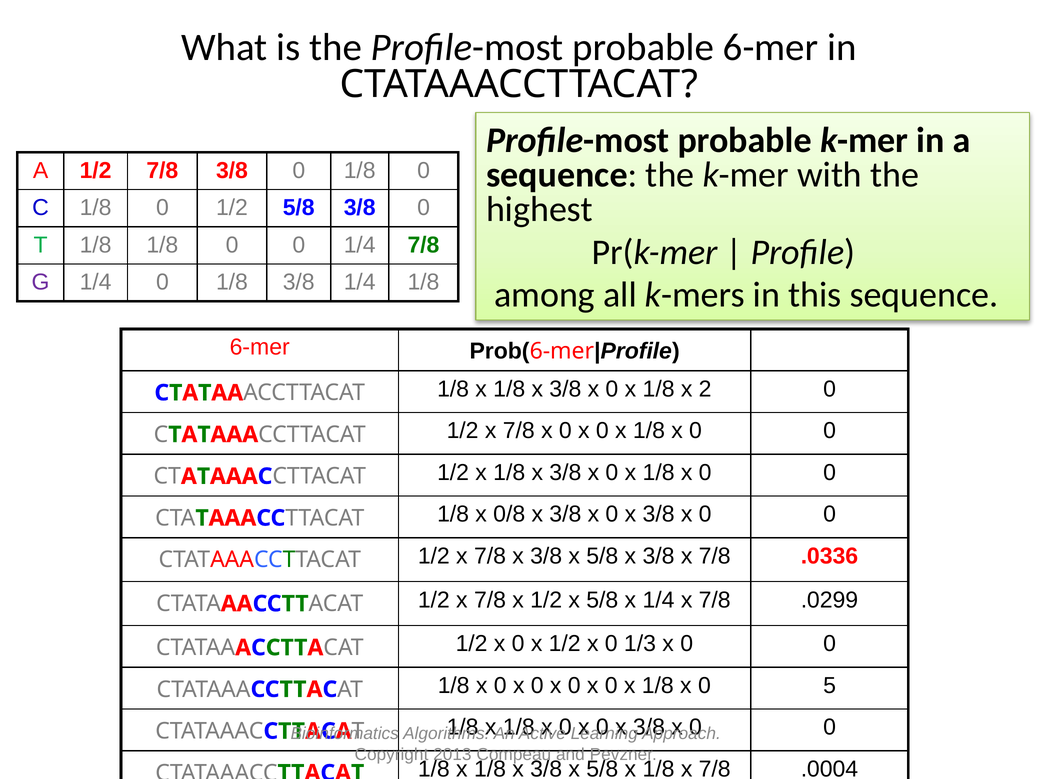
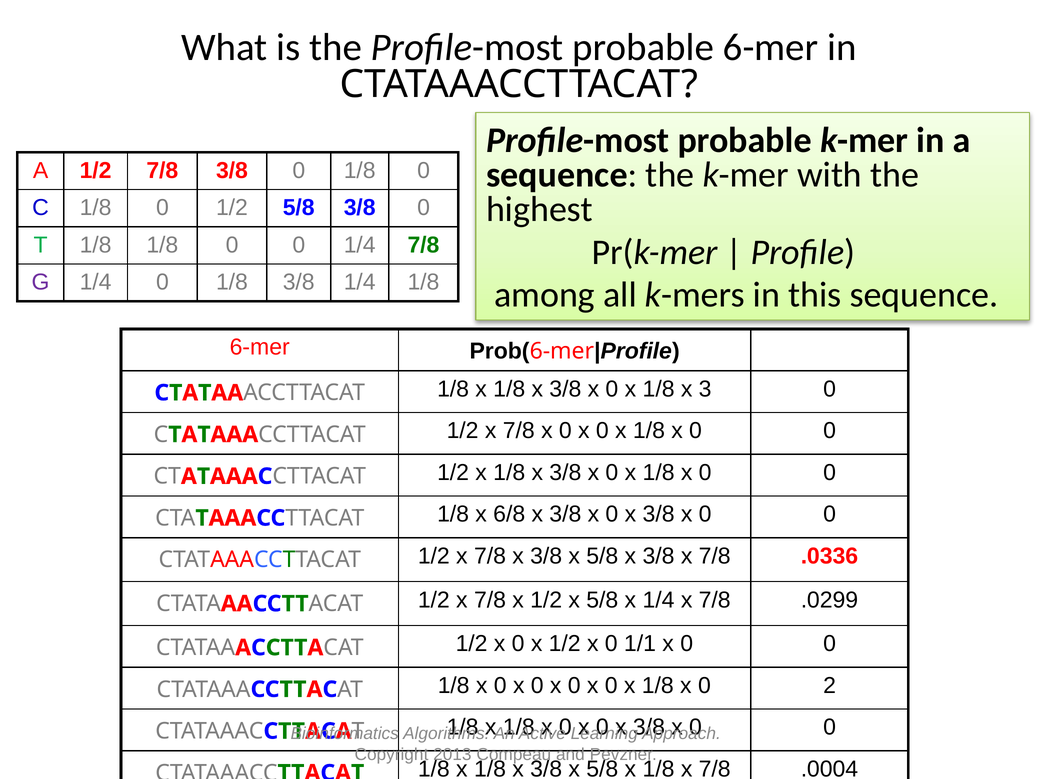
2: 2 -> 3 (705, 389)
0/8: 0/8 -> 6/8 (509, 514)
1/3: 1/3 -> 1/1 (640, 643)
5: 5 -> 2 (830, 685)
